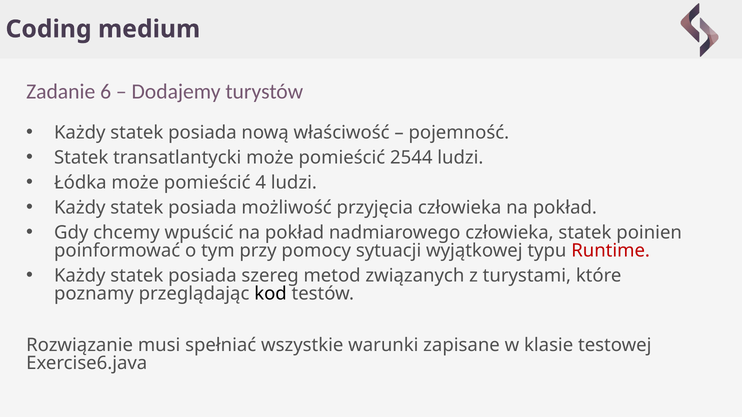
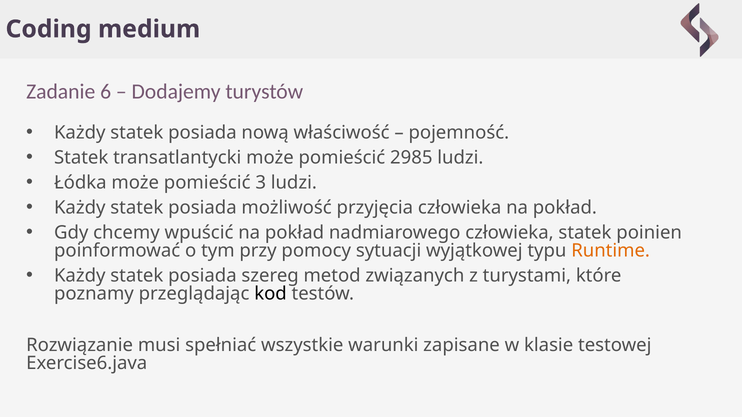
2544: 2544 -> 2985 (411, 158)
4: 4 -> 3 (261, 183)
Runtime colour: red -> orange (611, 251)
